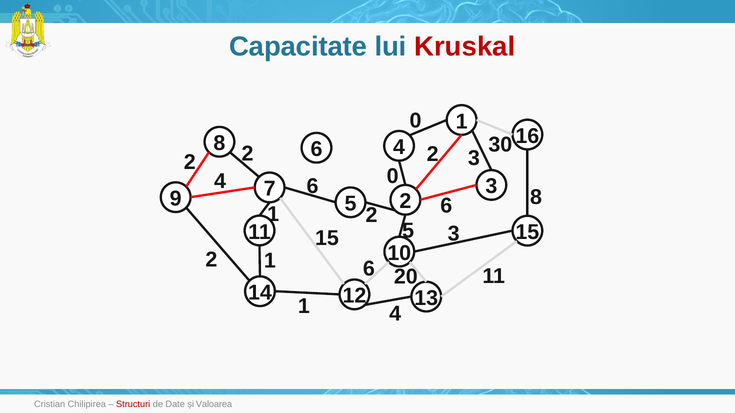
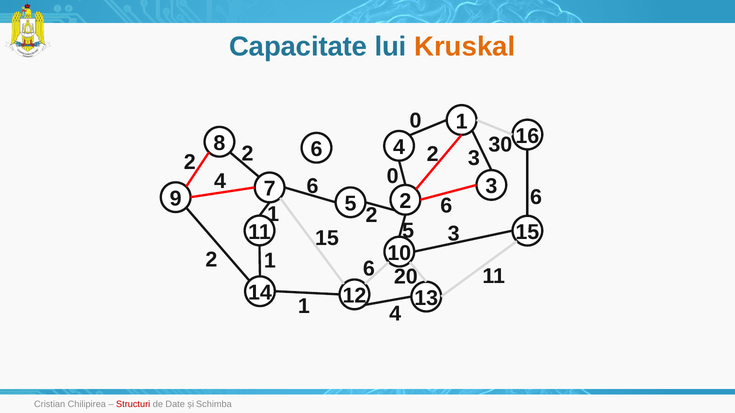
Kruskal colour: red -> orange (465, 47)
8: 8 -> 6 (536, 197)
Valoarea: Valoarea -> Schimba (214, 405)
